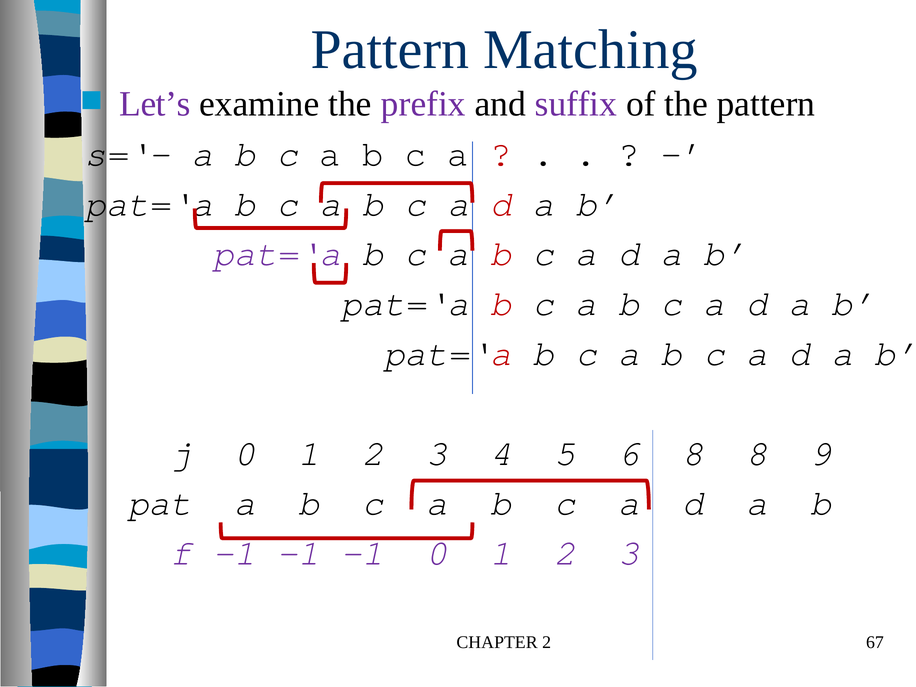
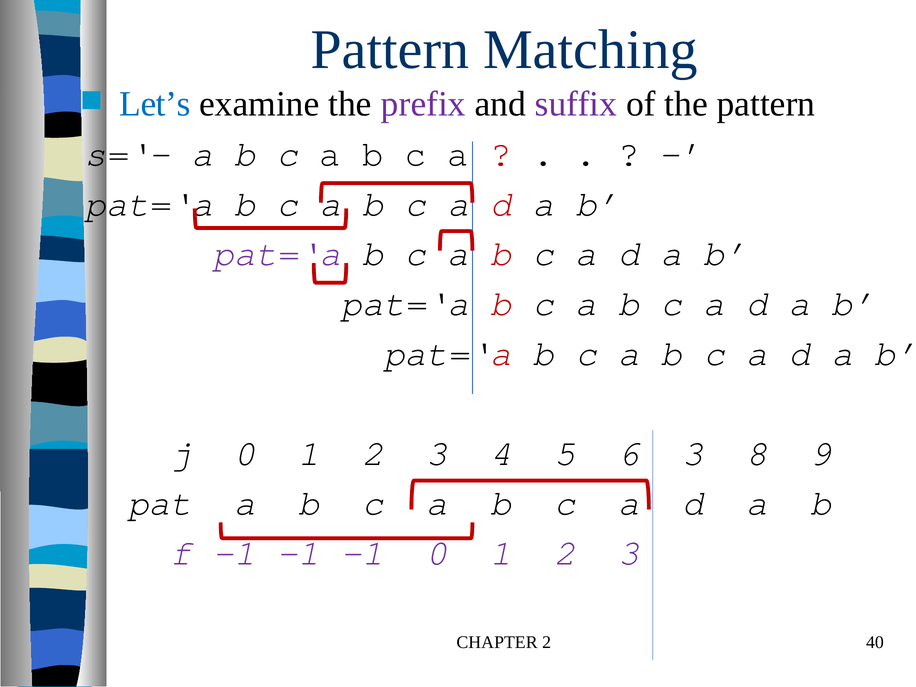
Let’s colour: purple -> blue (155, 104)
6 8: 8 -> 3 (693, 453)
67: 67 -> 40 (875, 642)
